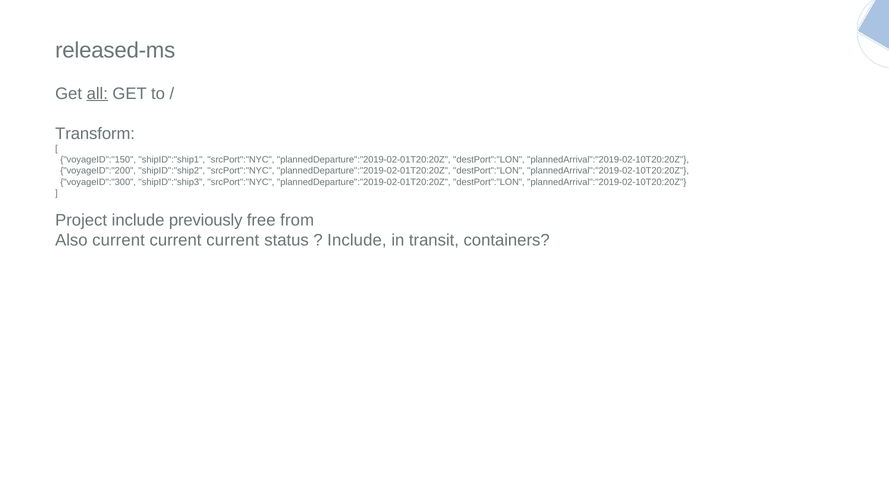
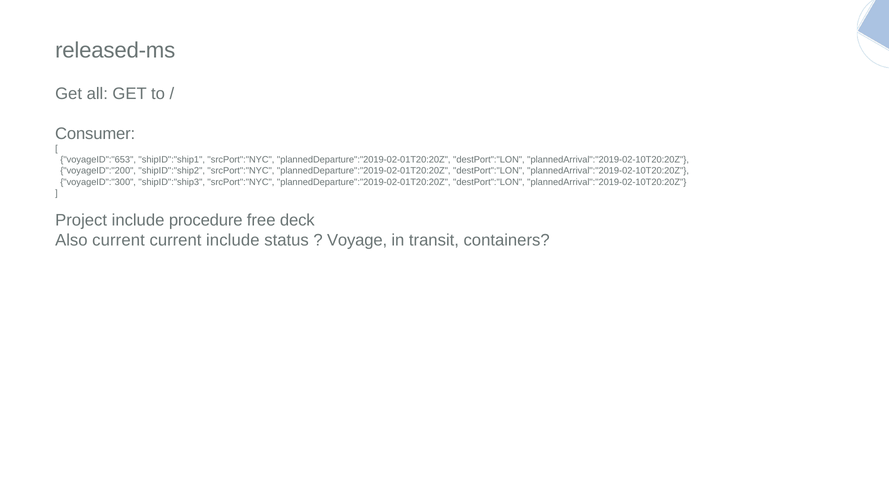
all underline: present -> none (97, 94)
Transform: Transform -> Consumer (95, 134)
voyageID":"150: voyageID":"150 -> voyageID":"653 (98, 160)
previously: previously -> procedure (206, 220)
from: from -> deck (297, 220)
current: current -> include (233, 240)
Include: Include -> Voyage (357, 240)
